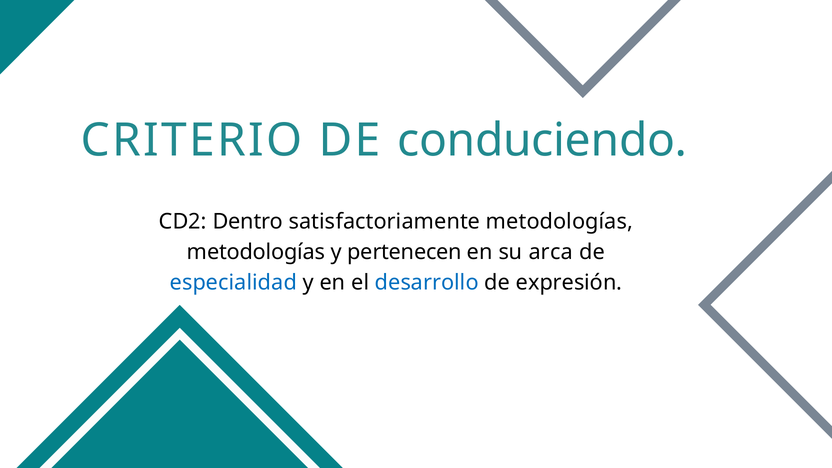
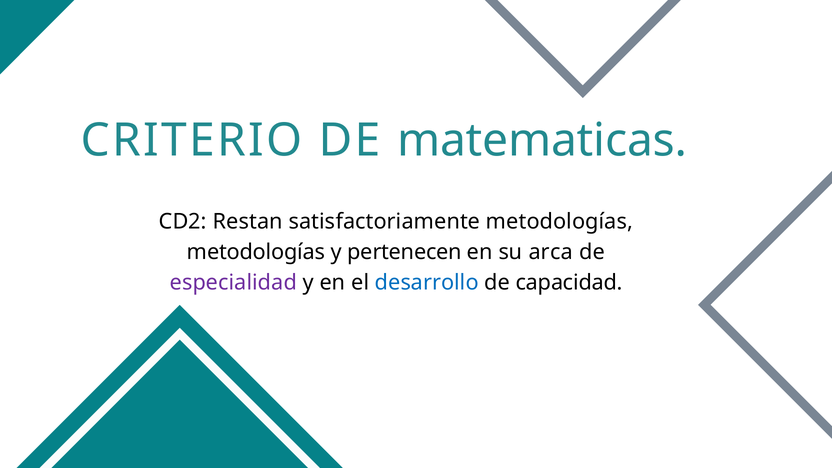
conduciendo: conduciendo -> matematicas (542, 141)
Dentro: Dentro -> Restan (248, 222)
especialidad colour: blue -> purple (233, 283)
expresión: expresión -> capacidad (569, 283)
